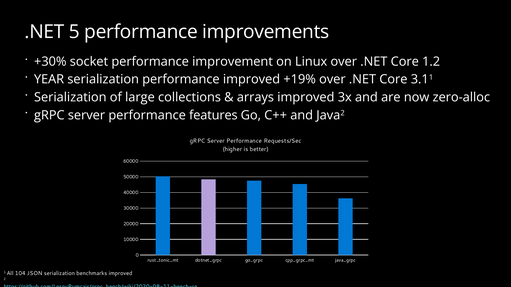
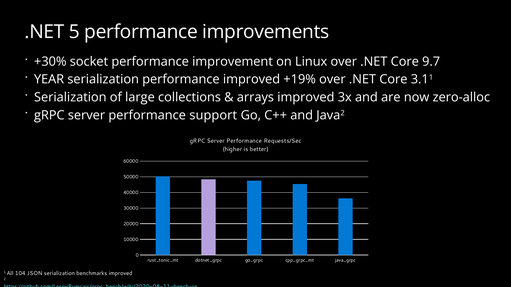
1.2: 1.2 -> 9.7 (431, 62)
features: features -> support (213, 115)
